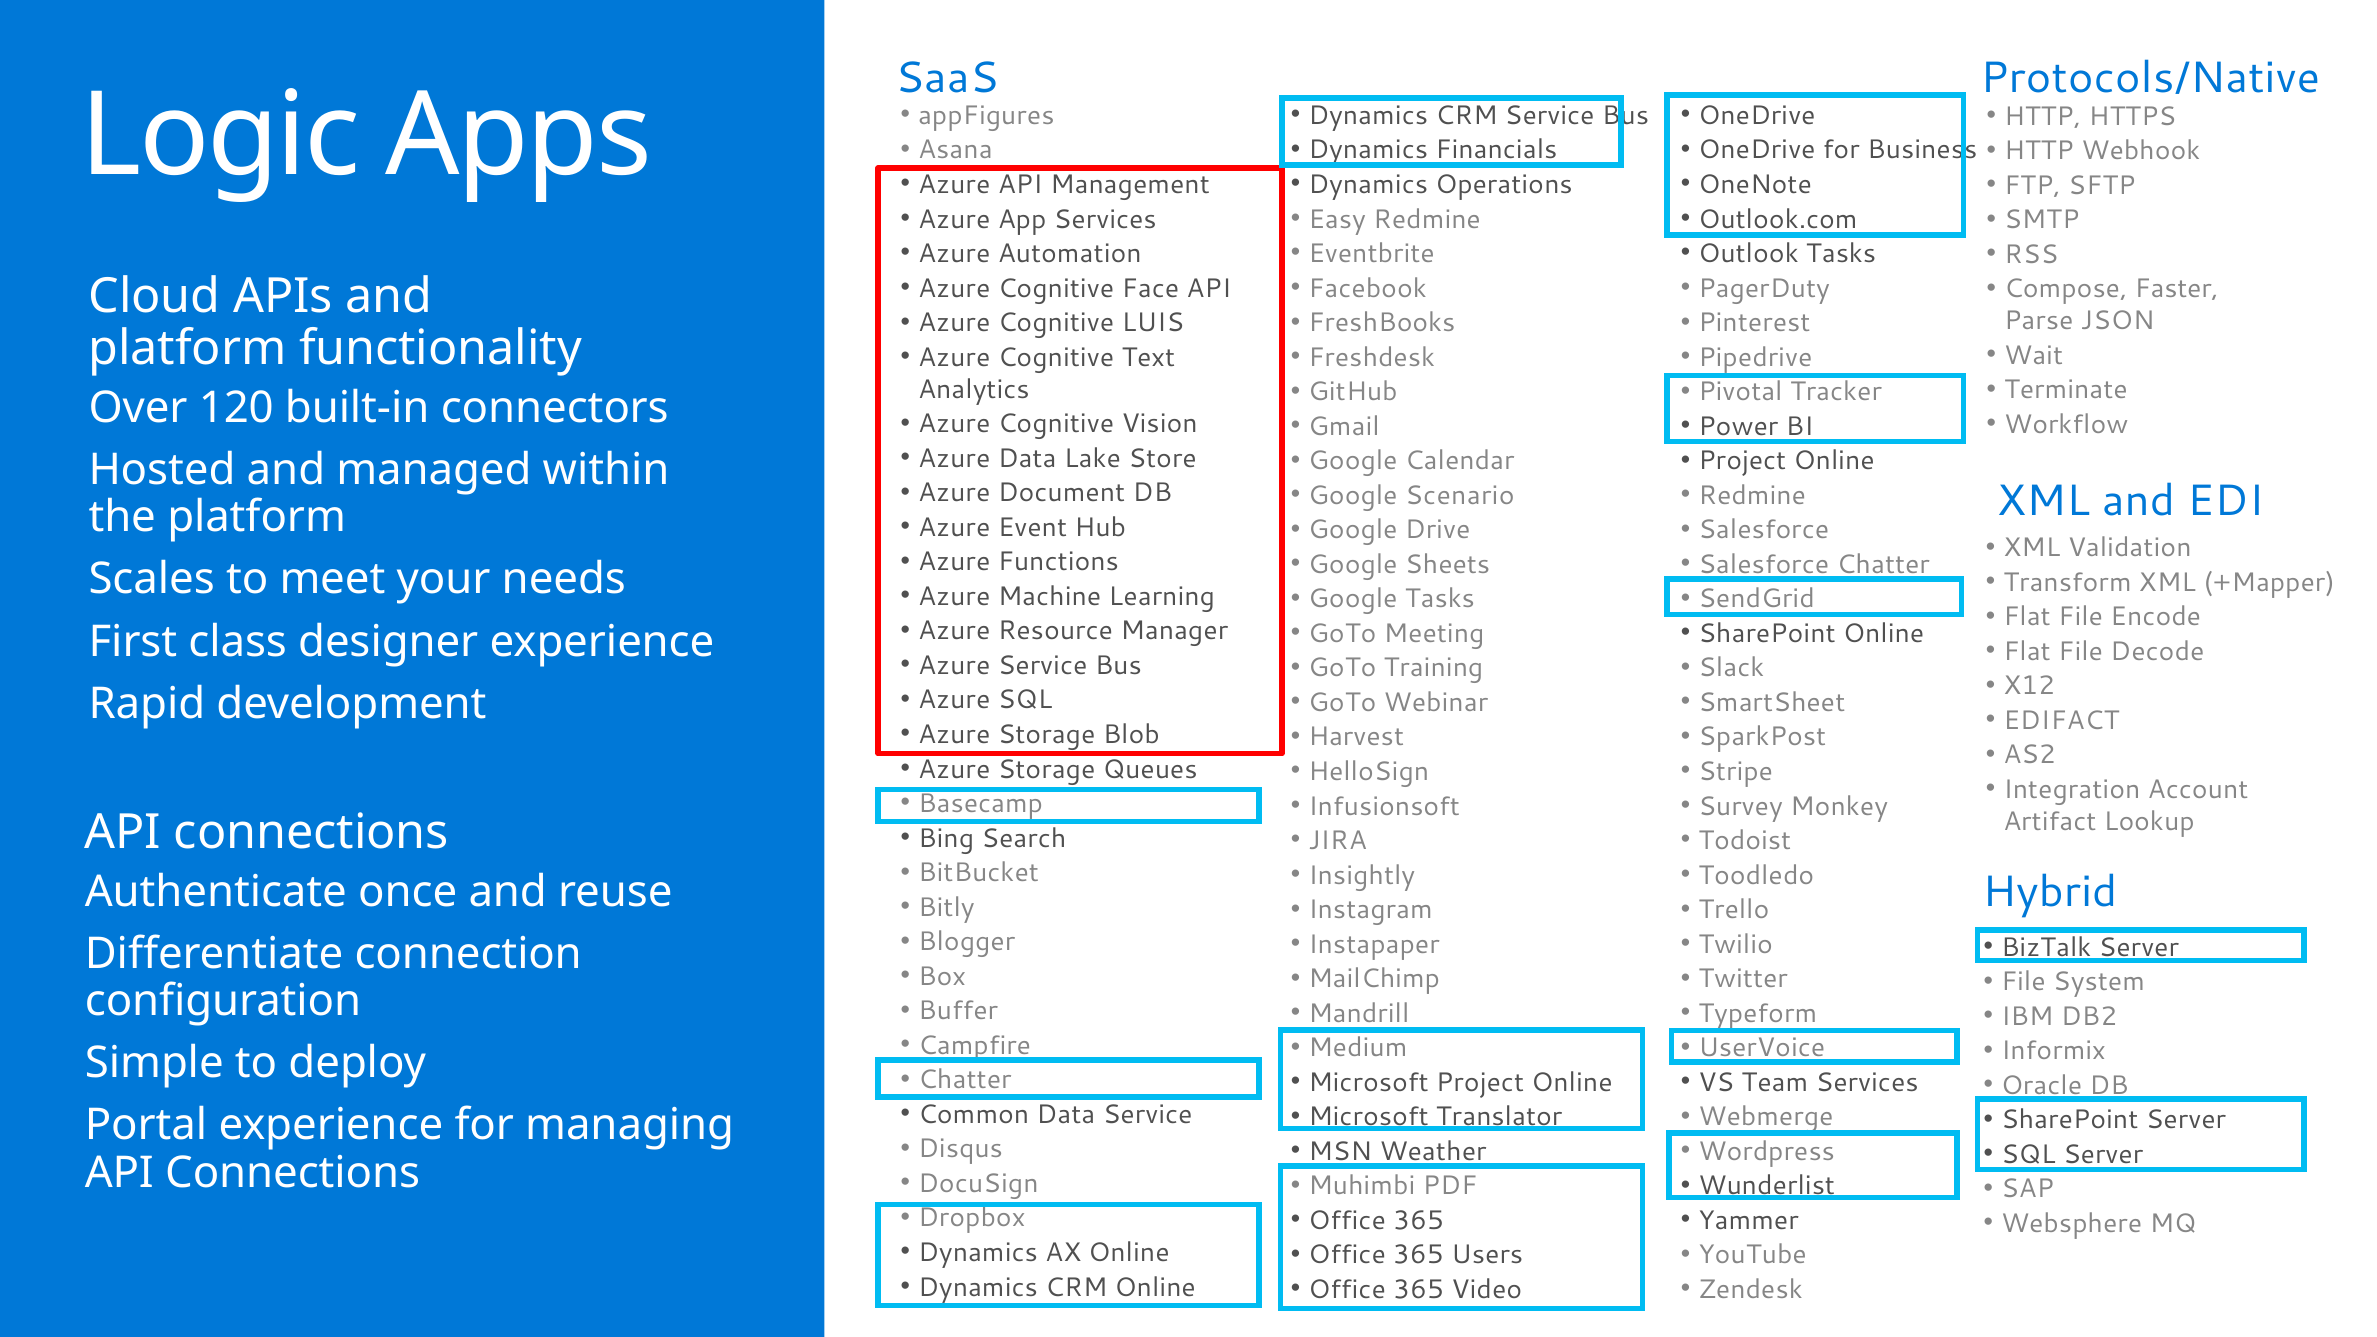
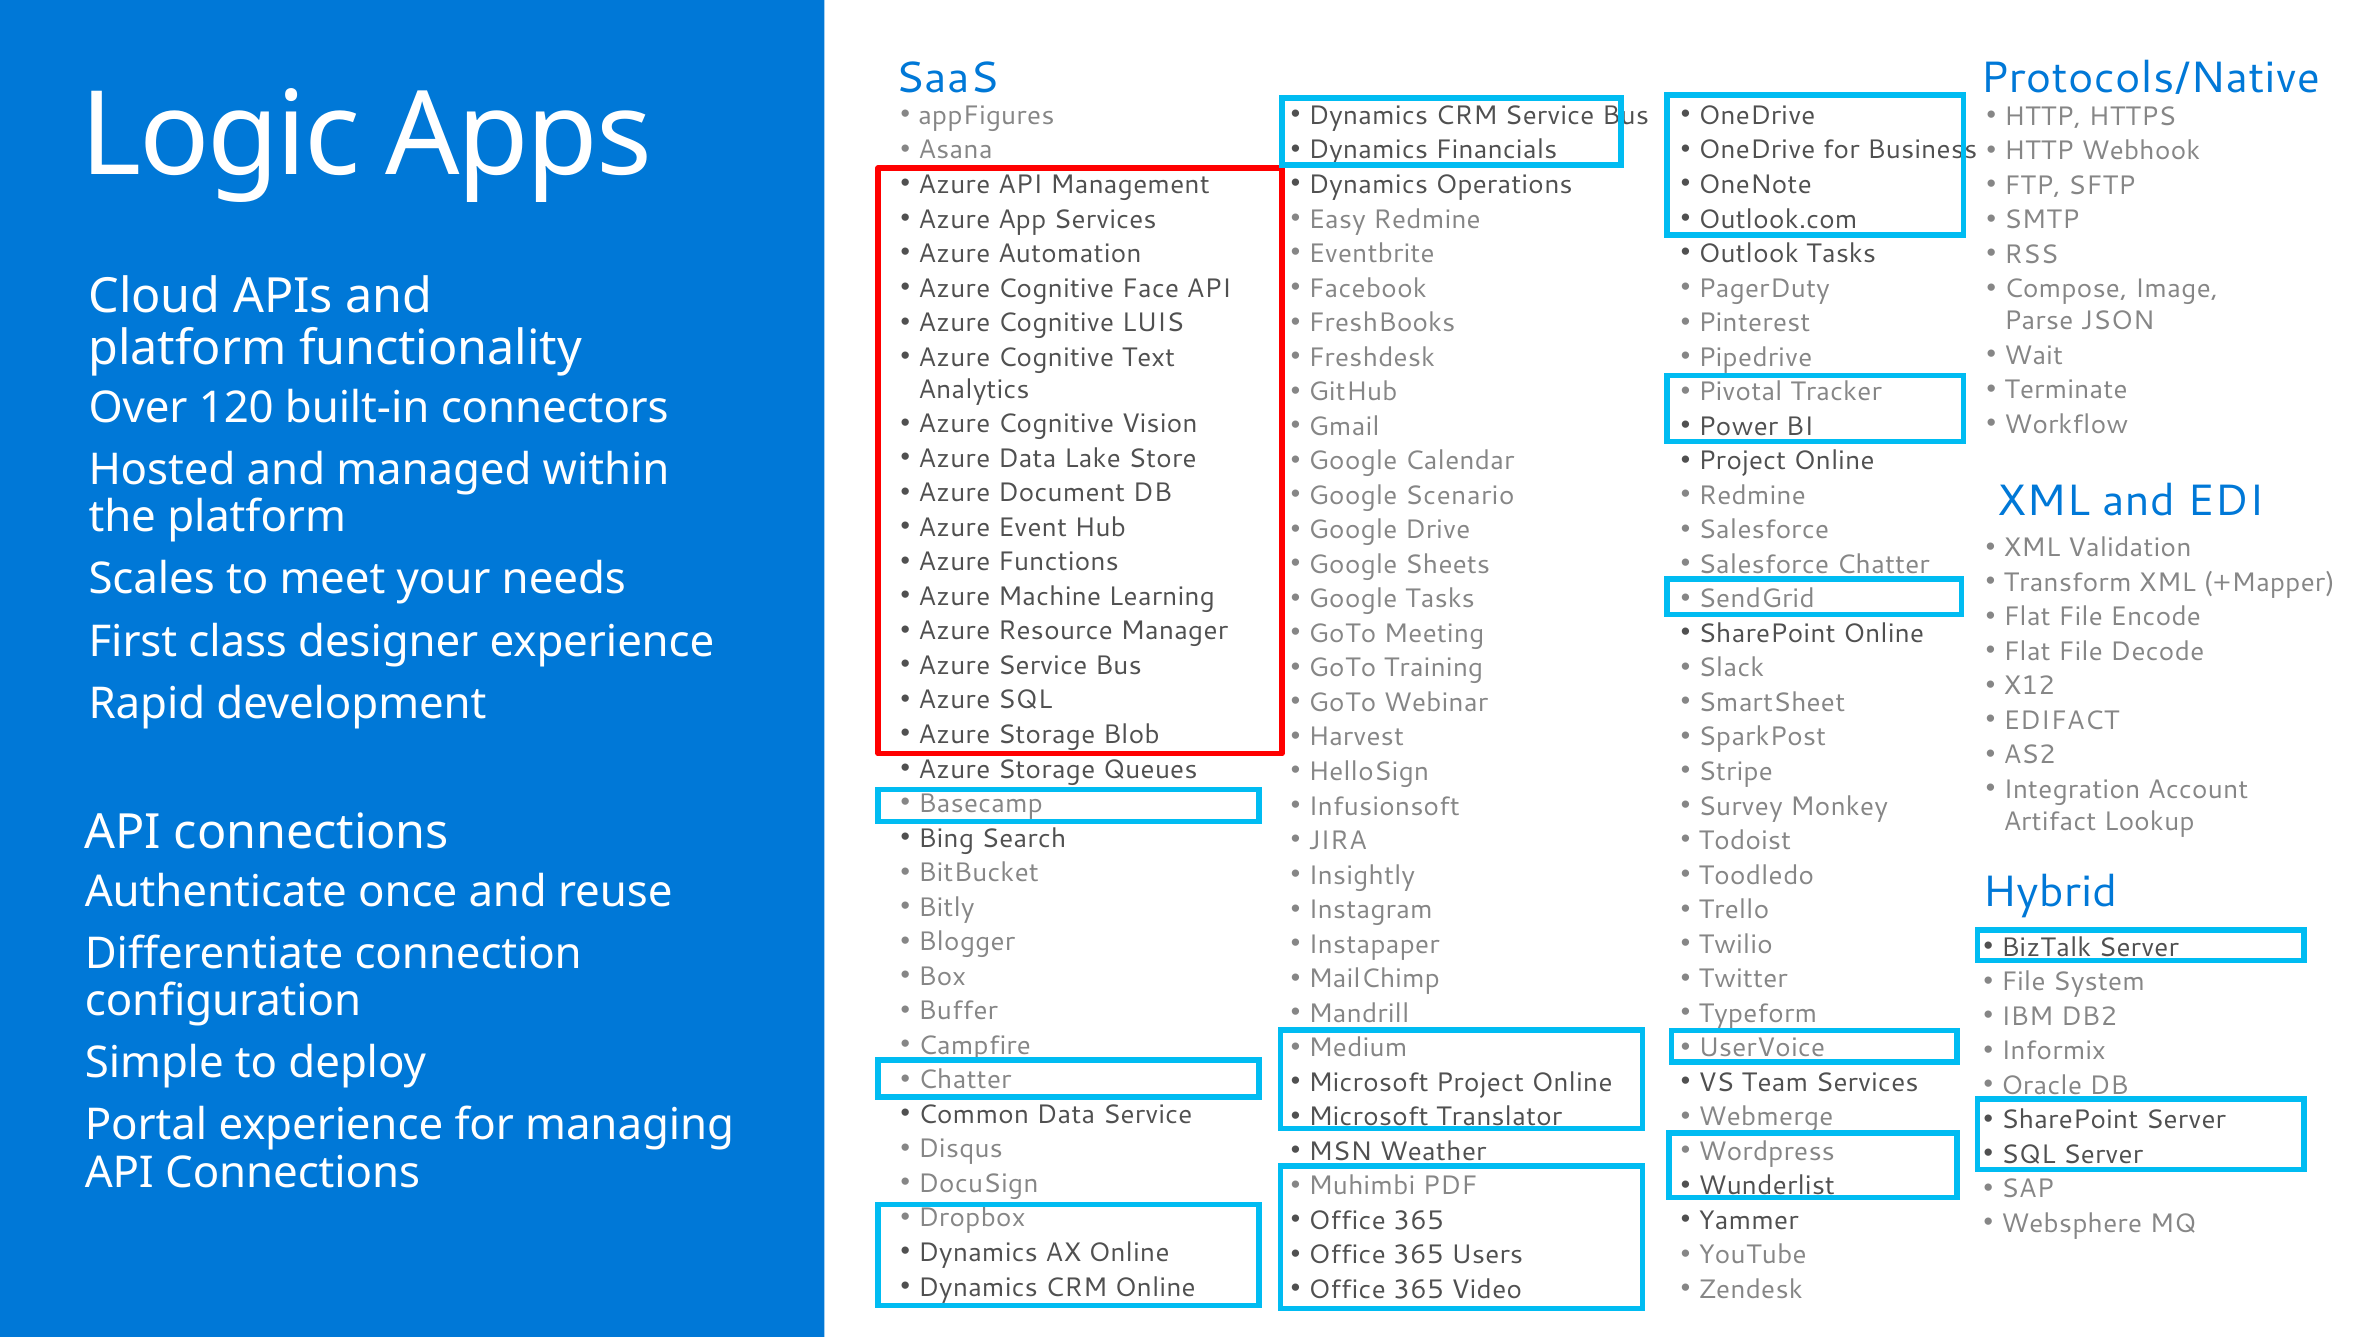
Faster: Faster -> Image (2177, 289)
